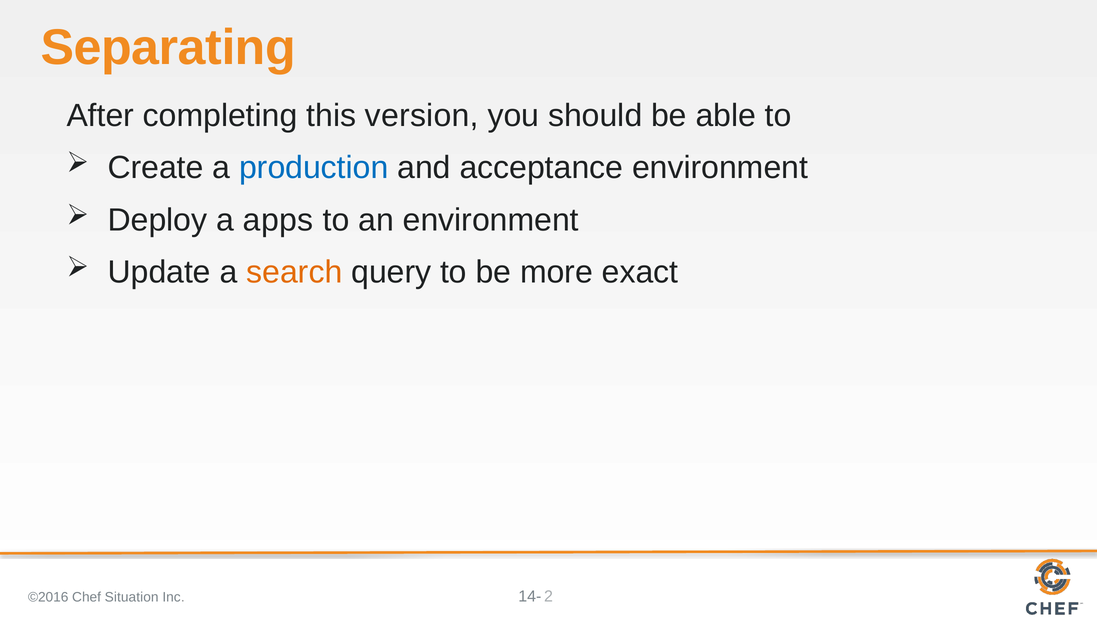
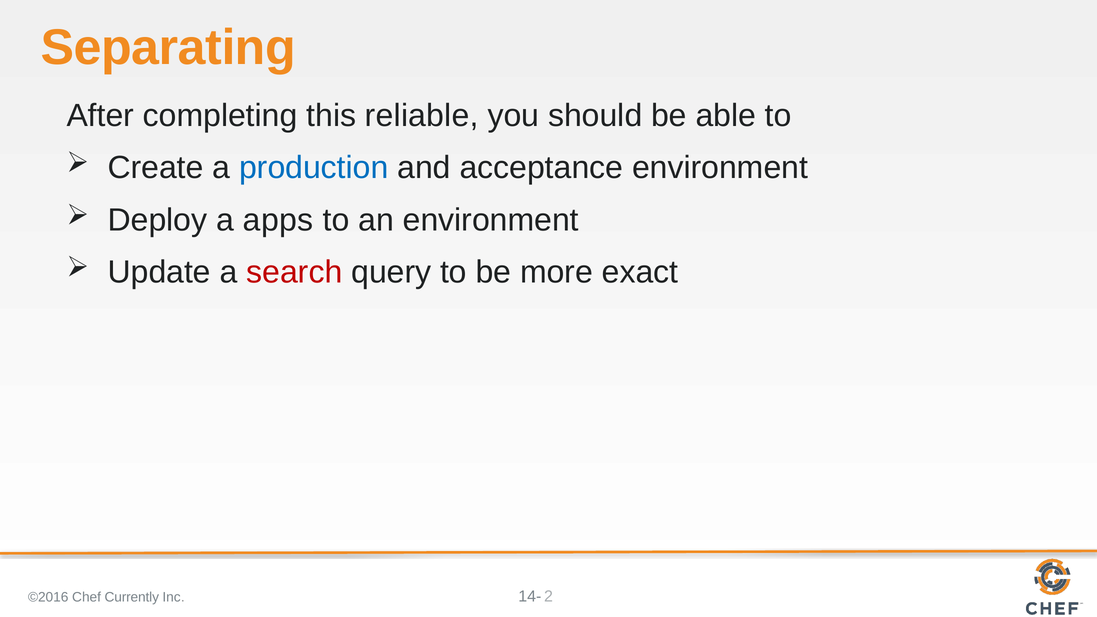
version: version -> reliable (422, 116)
search colour: orange -> red (294, 272)
Situation: Situation -> Currently (132, 597)
